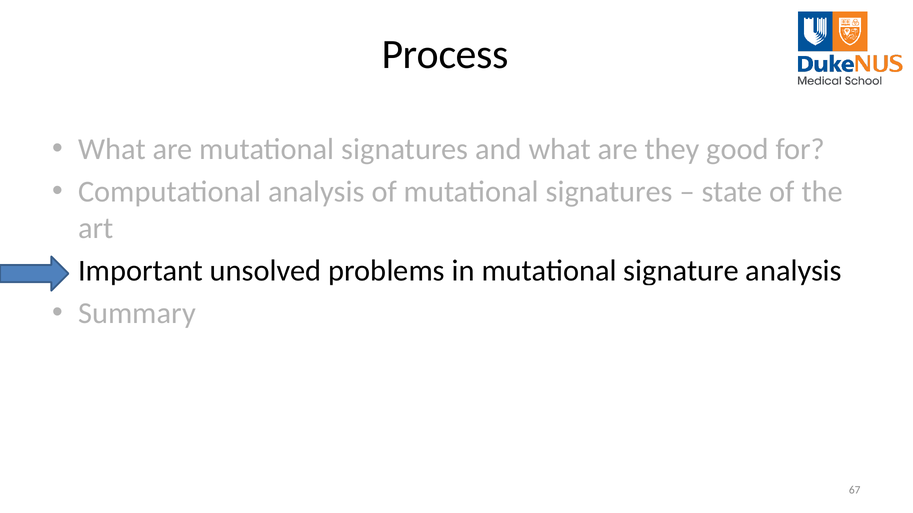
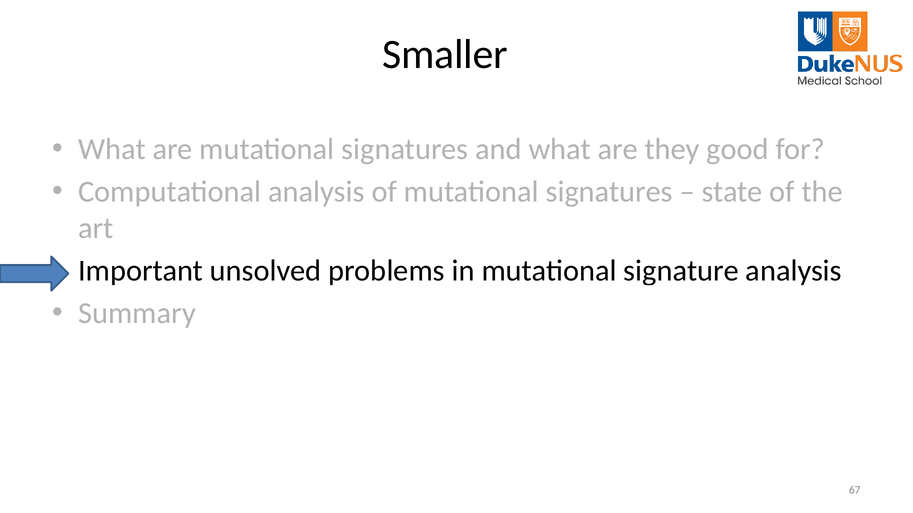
Process: Process -> Smaller (445, 54)
